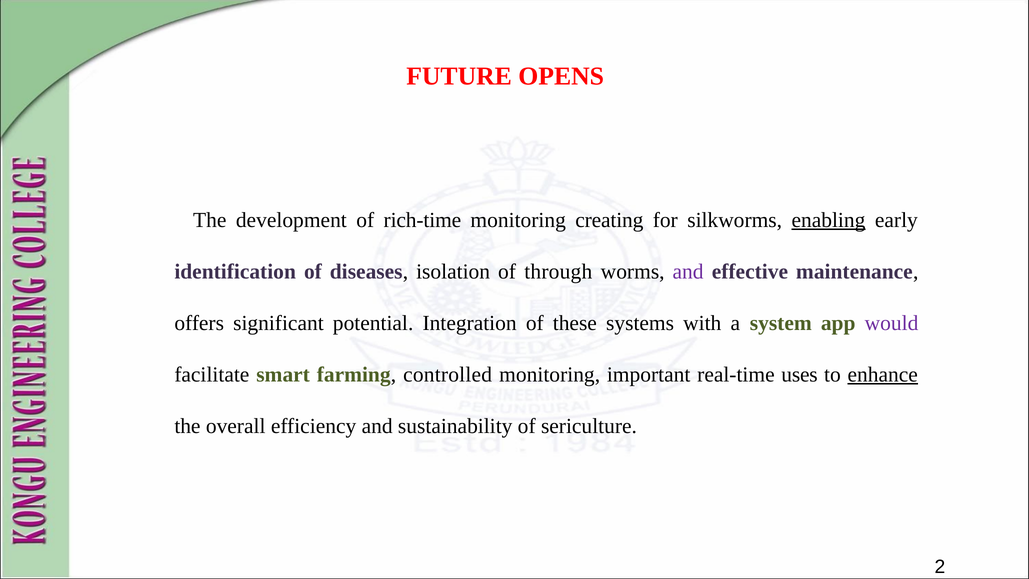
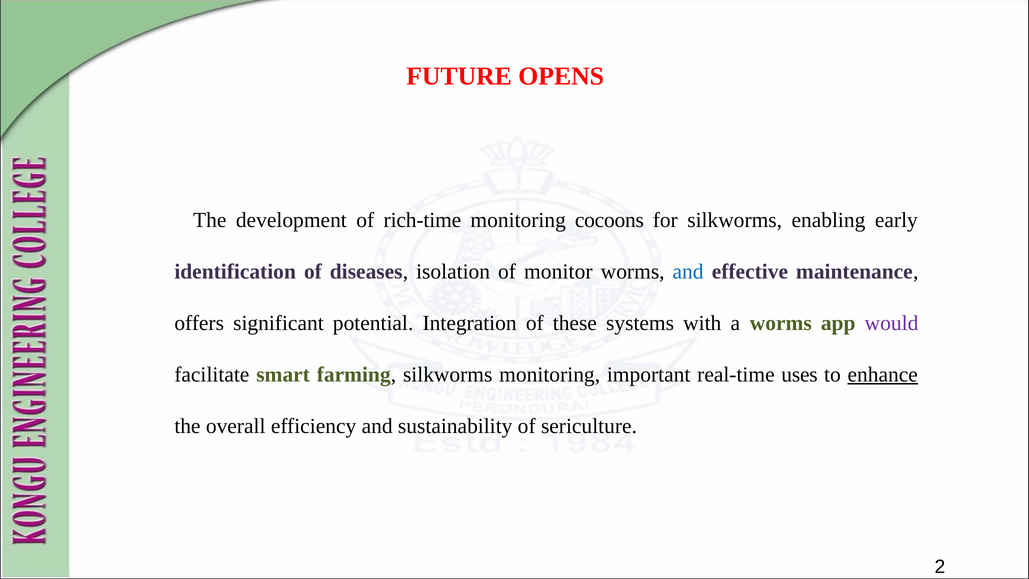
creating: creating -> cocoons (609, 220)
enabling underline: present -> none (828, 220)
through: through -> monitor (558, 271)
and colour: purple -> blue (688, 271)
a system: system -> worms (781, 323)
farming controlled: controlled -> silkworms (448, 374)
